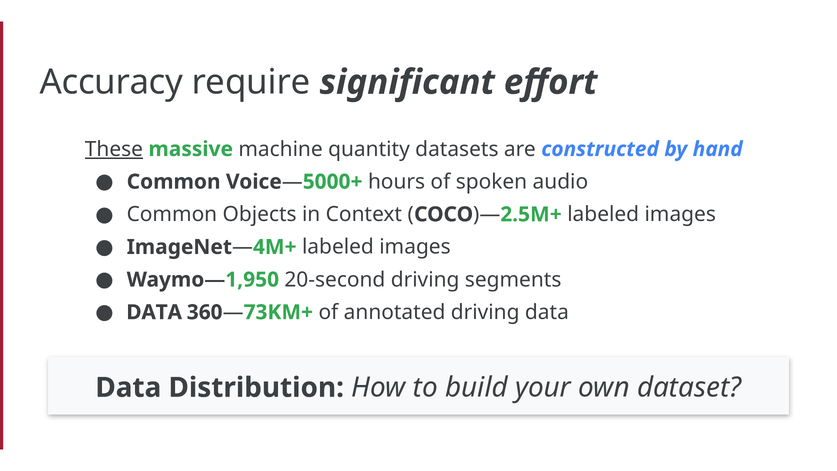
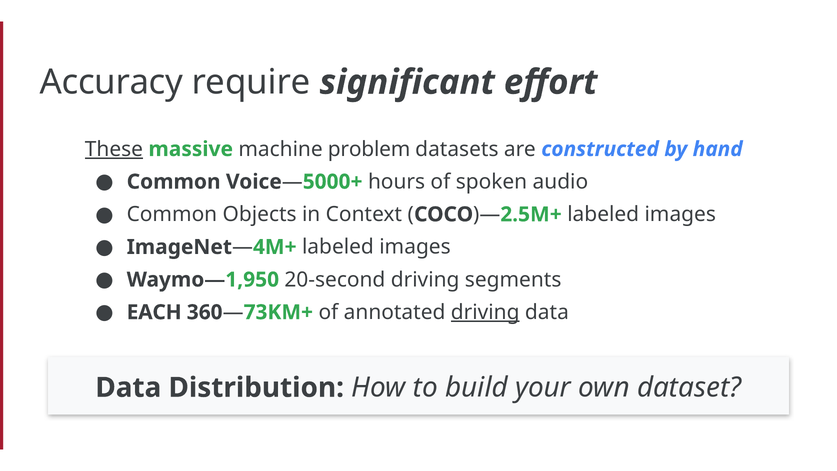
quantity: quantity -> problem (369, 149)
DATA: DATA -> EACH (154, 312)
driving underline: none -> present (485, 312)
